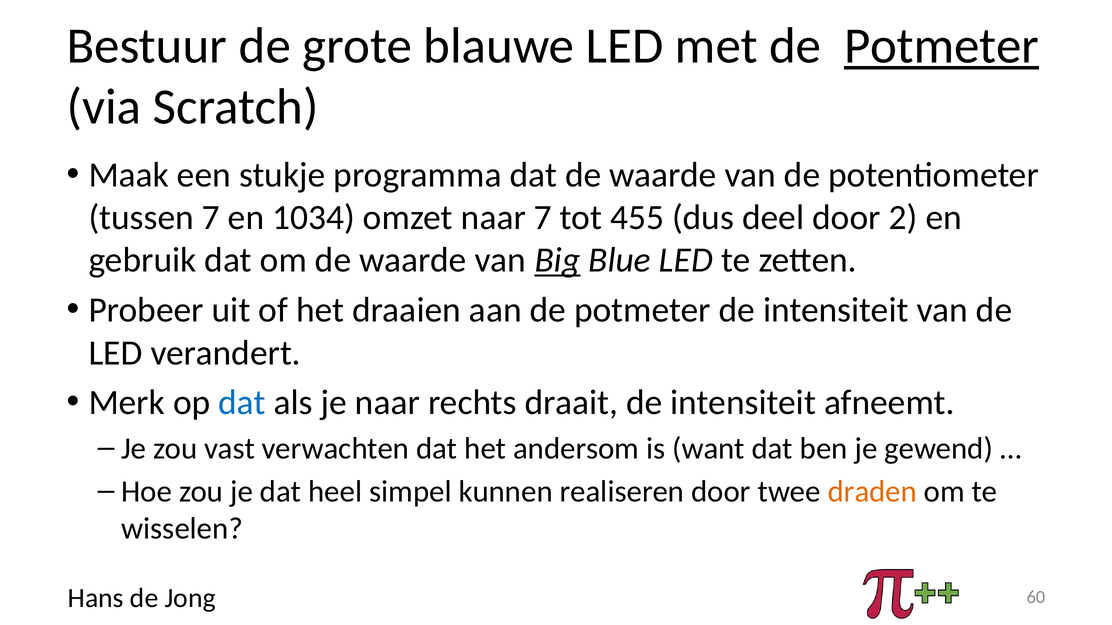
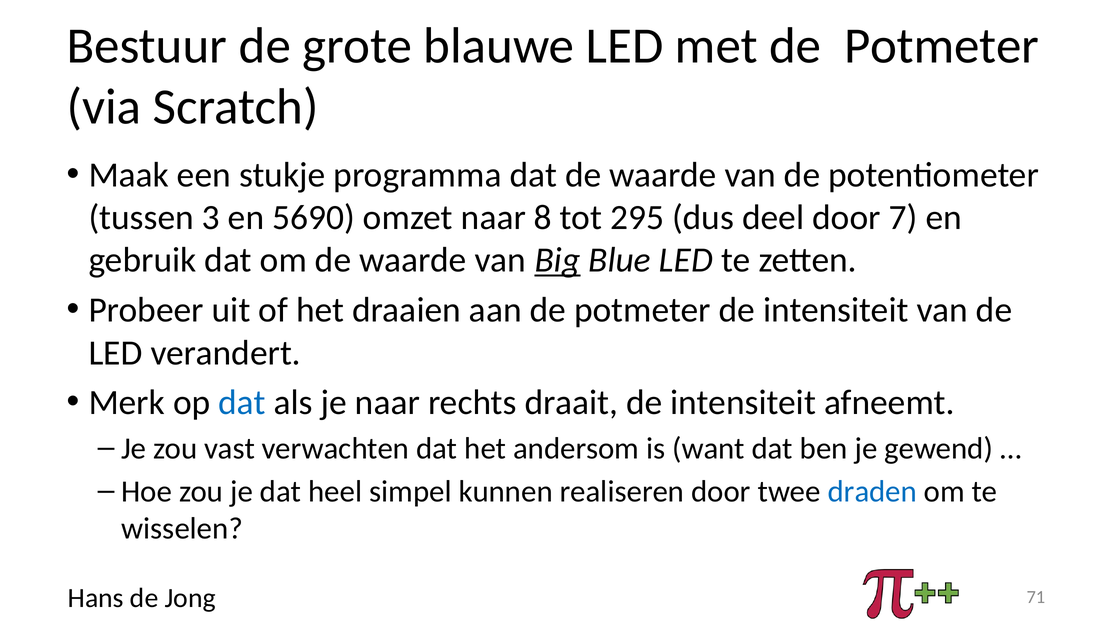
Potmeter underline: present -> none (942, 46)
tussen 7: 7 -> 3 (211, 218)
1034: 1034 -> 5690 (314, 218)
naar 7: 7 -> 8 (543, 218)
455: 455 -> 295 (637, 218)
2: 2 -> 7 (903, 218)
draden colour: orange -> blue (872, 492)
60: 60 -> 71 (1036, 597)
